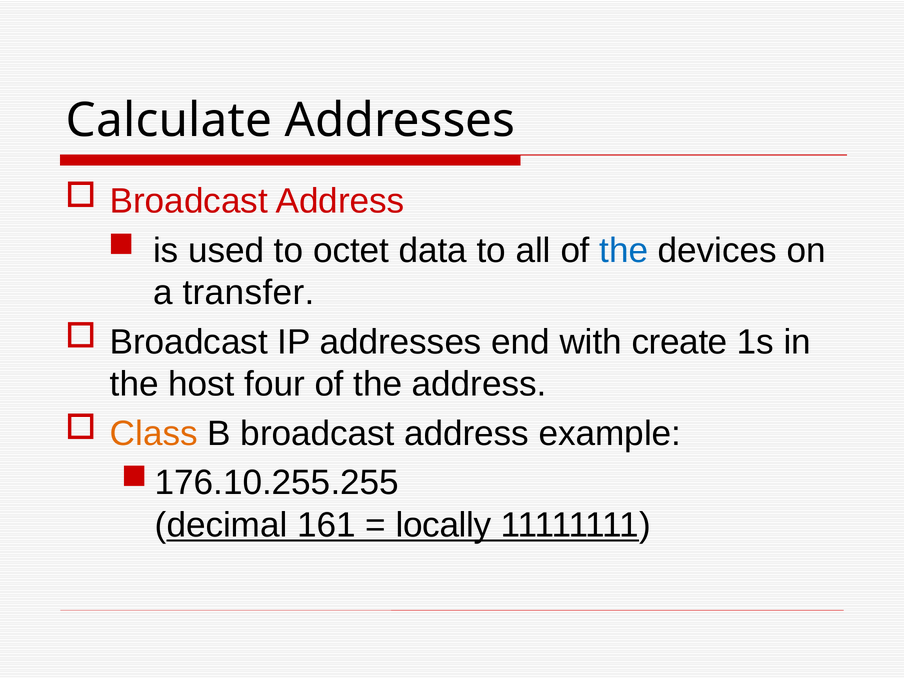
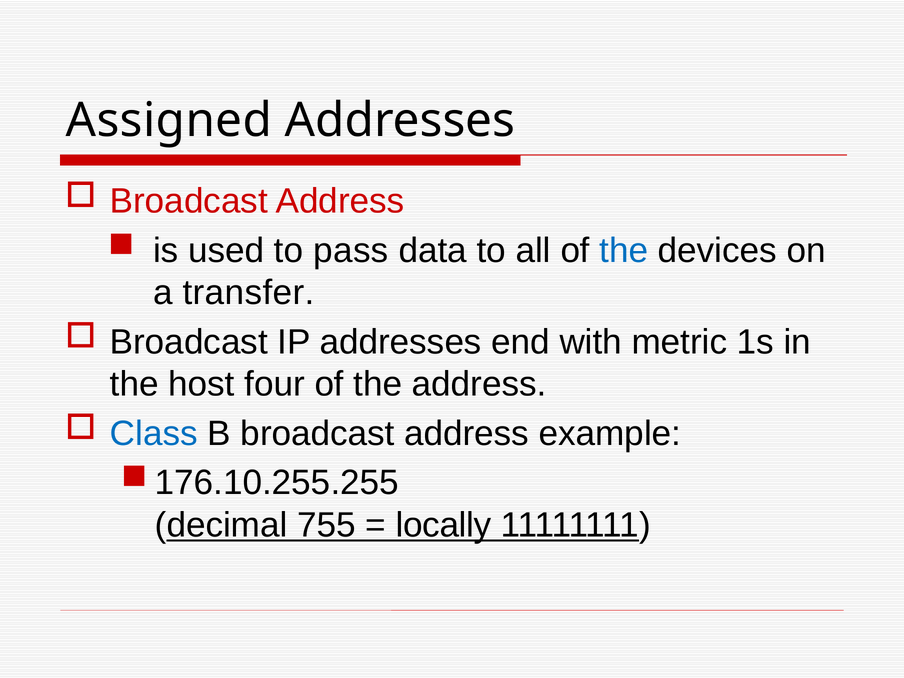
Calculate: Calculate -> Assigned (169, 121)
octet: octet -> pass (351, 251)
create: create -> metric (679, 342)
Class colour: orange -> blue (154, 434)
161: 161 -> 755 (326, 525)
